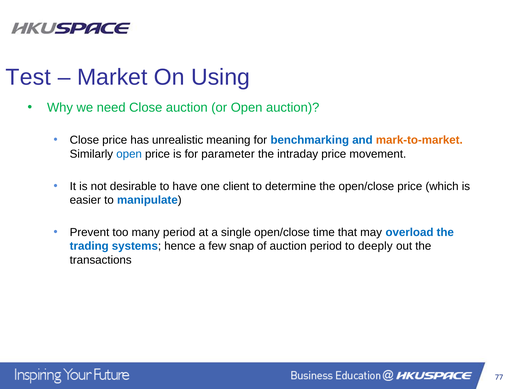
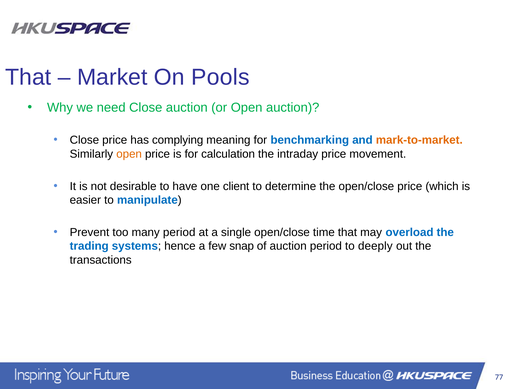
Test: Test -> That (28, 77)
Using: Using -> Pools (220, 77)
unrealistic: unrealistic -> complying (178, 140)
open colour: blue -> orange (129, 154)
parameter: parameter -> calculation (228, 154)
